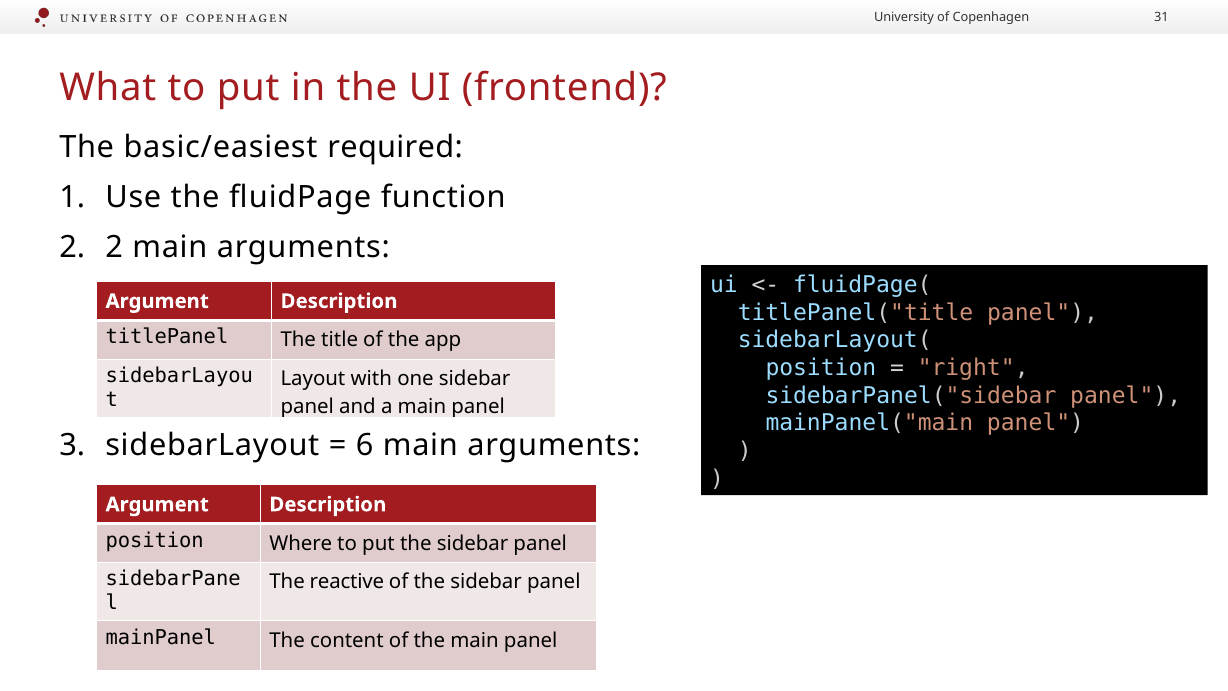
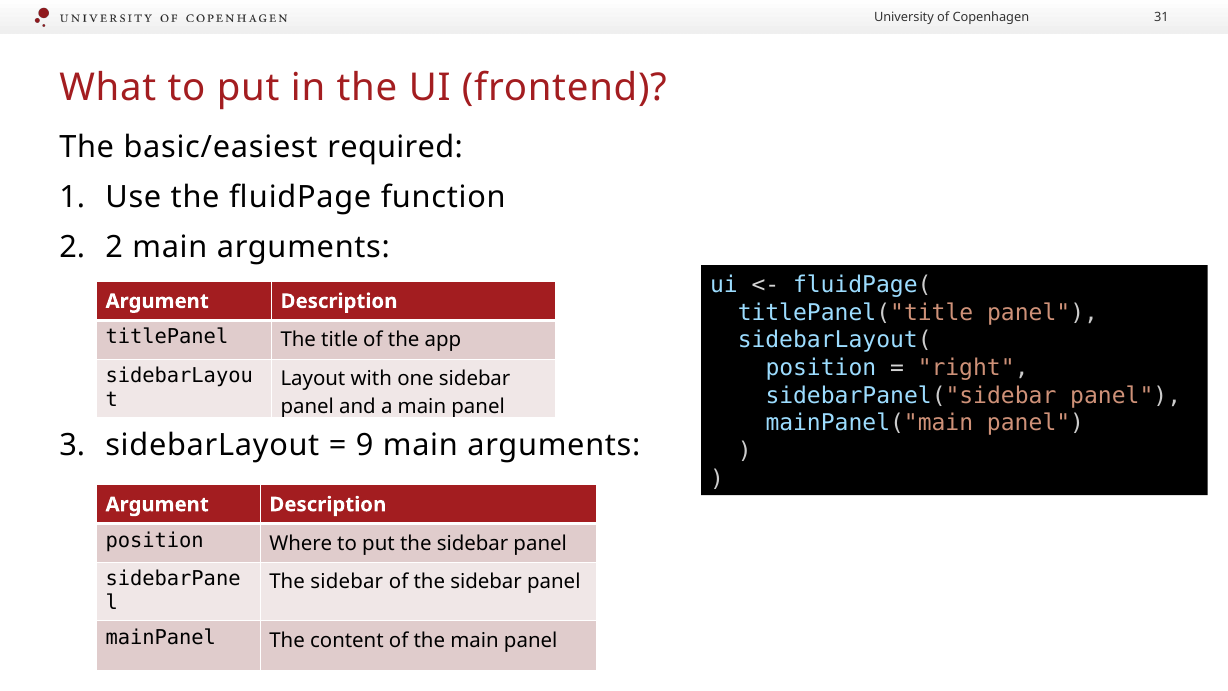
6: 6 -> 9 (365, 446)
reactive: reactive -> sidebar (347, 582)
